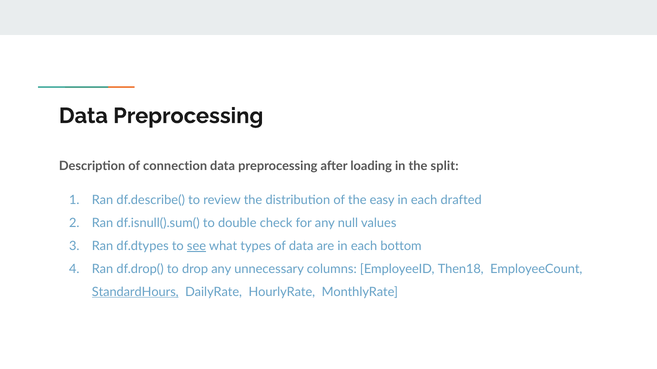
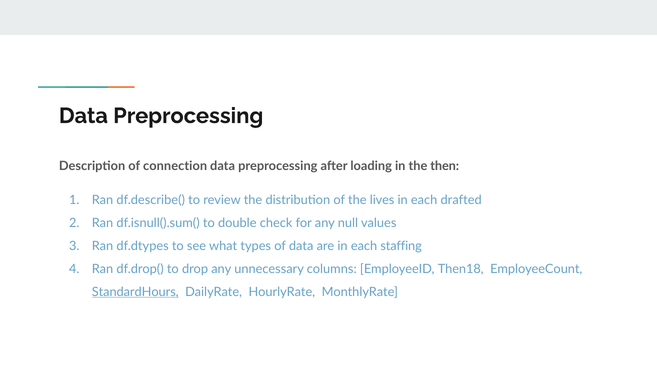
split: split -> then (445, 166)
easy: easy -> lives (382, 200)
see underline: present -> none (196, 246)
bottom: bottom -> staffing (401, 246)
